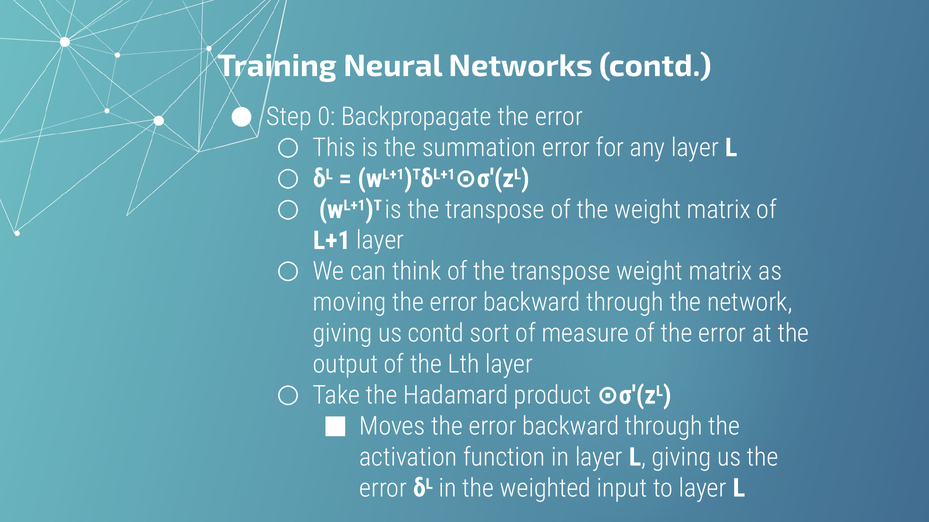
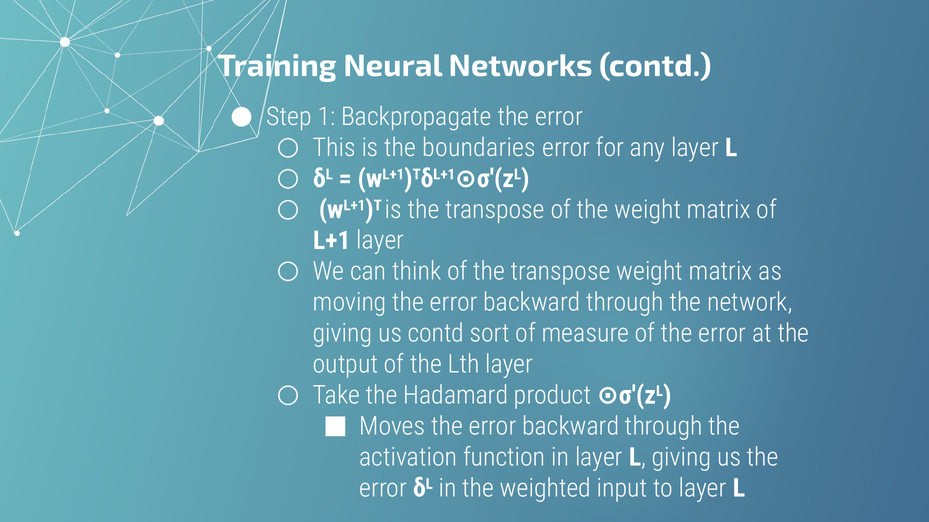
0: 0 -> 1 (326, 117)
summation: summation -> boundaries (479, 148)
